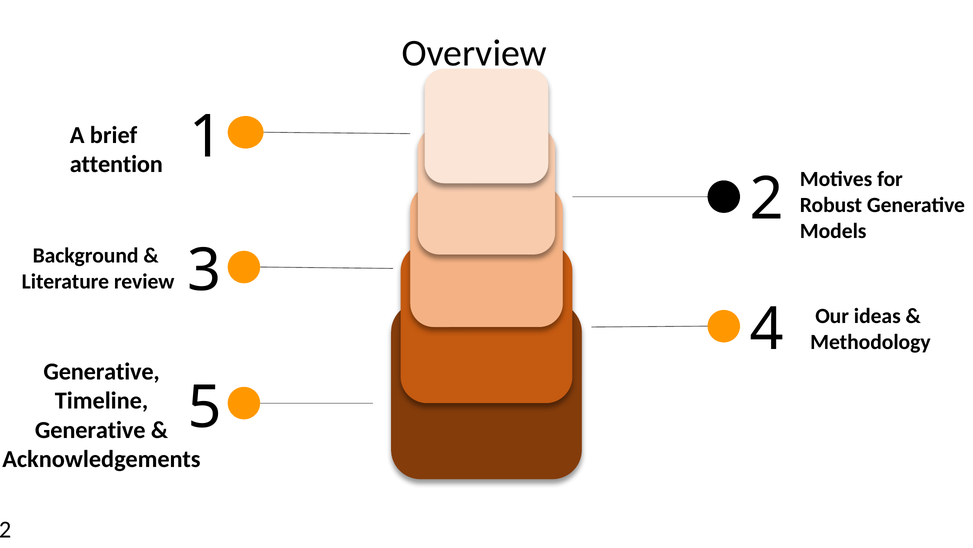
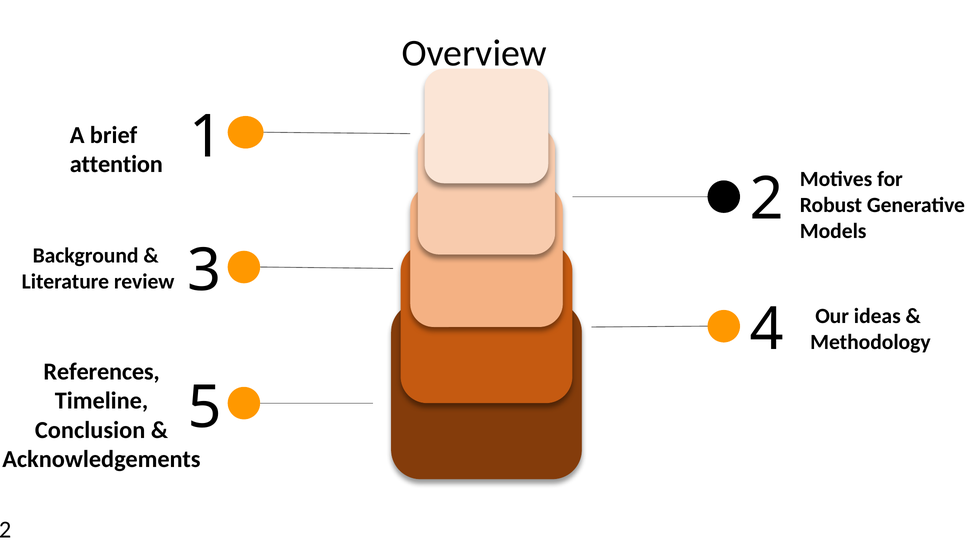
Generative: Generative -> References (102, 371)
Generative: Generative -> Conclusion (90, 429)
